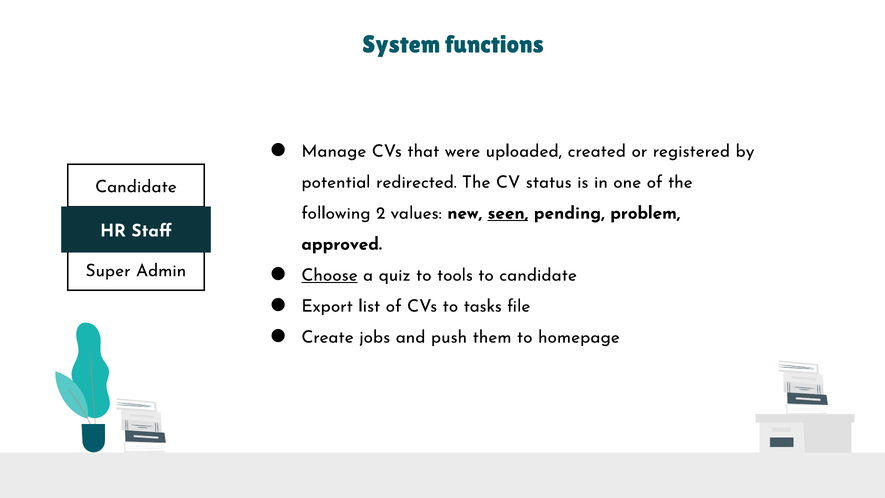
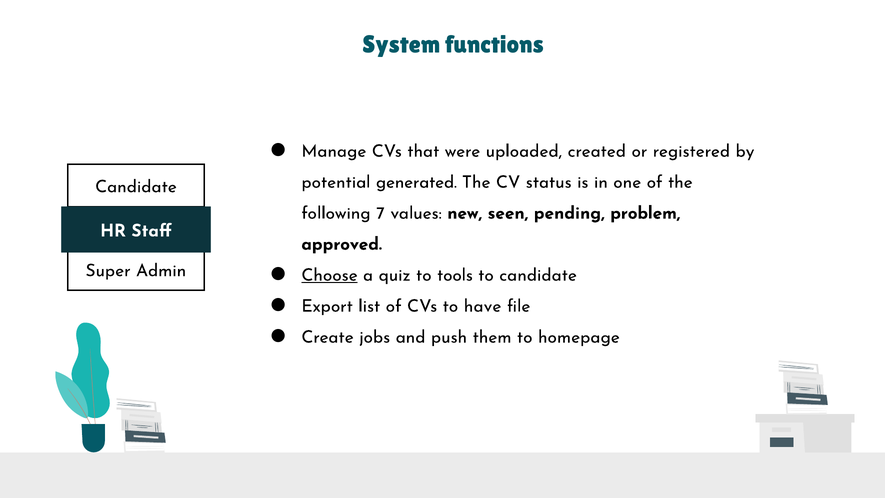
redirected: redirected -> generated (416, 182)
2: 2 -> 7 (381, 213)
seen underline: present -> none (508, 213)
tasks: tasks -> have (483, 306)
